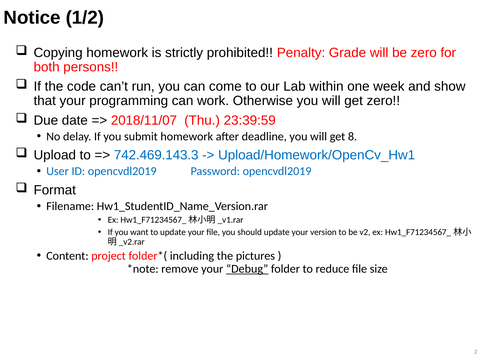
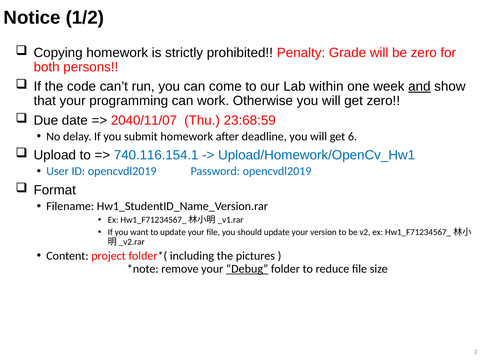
and underline: none -> present (419, 87)
2018/11/07: 2018/11/07 -> 2040/11/07 (144, 121)
23:39:59: 23:39:59 -> 23:68:59 (250, 121)
8: 8 -> 6 (353, 137)
742.469.143.3: 742.469.143.3 -> 740.116.154.1 (156, 155)
